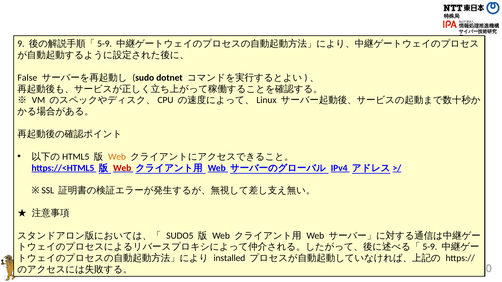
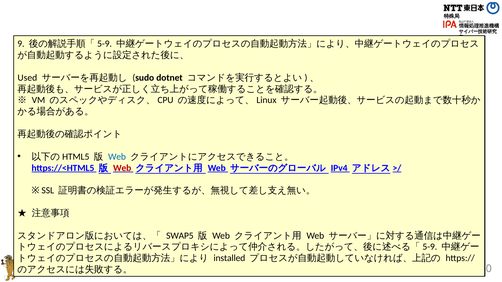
False: False -> Used (27, 78)
Web colour: orange -> blue (117, 157)
SUDO5: SUDO5 -> SWAP5 (180, 236)
